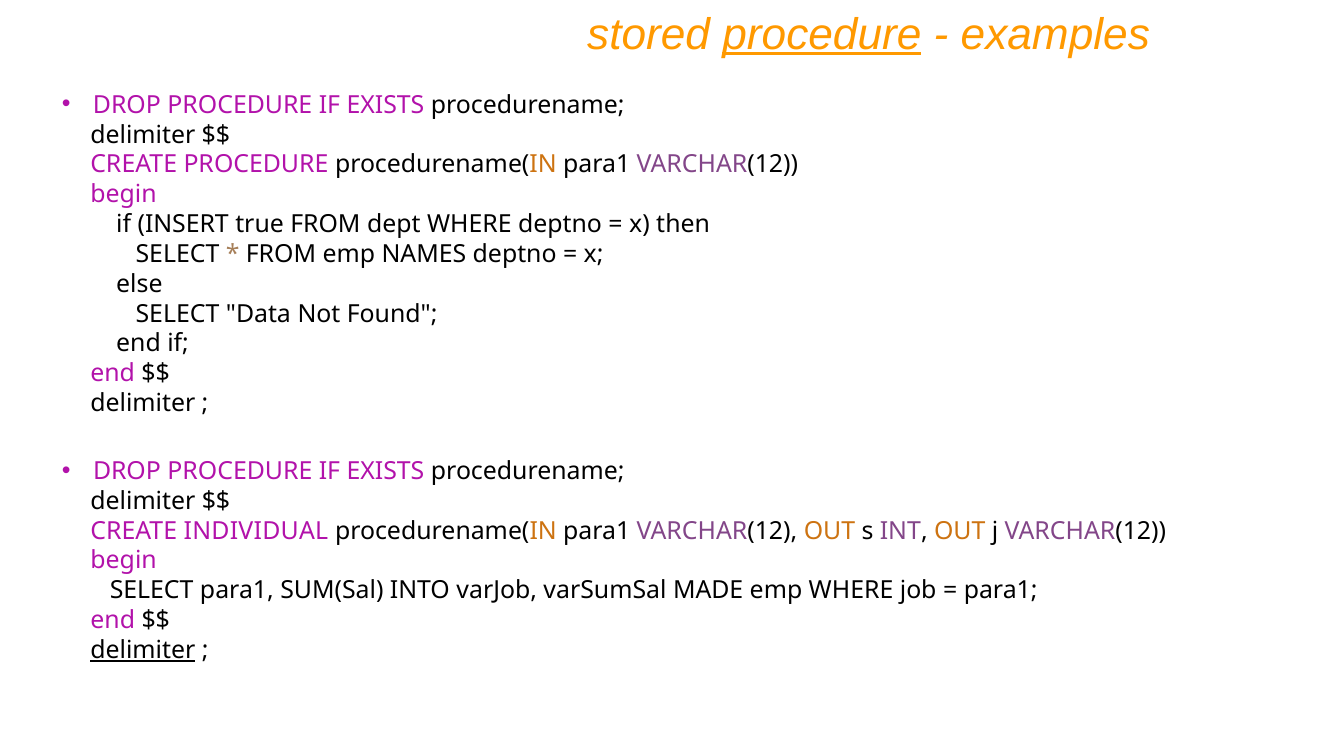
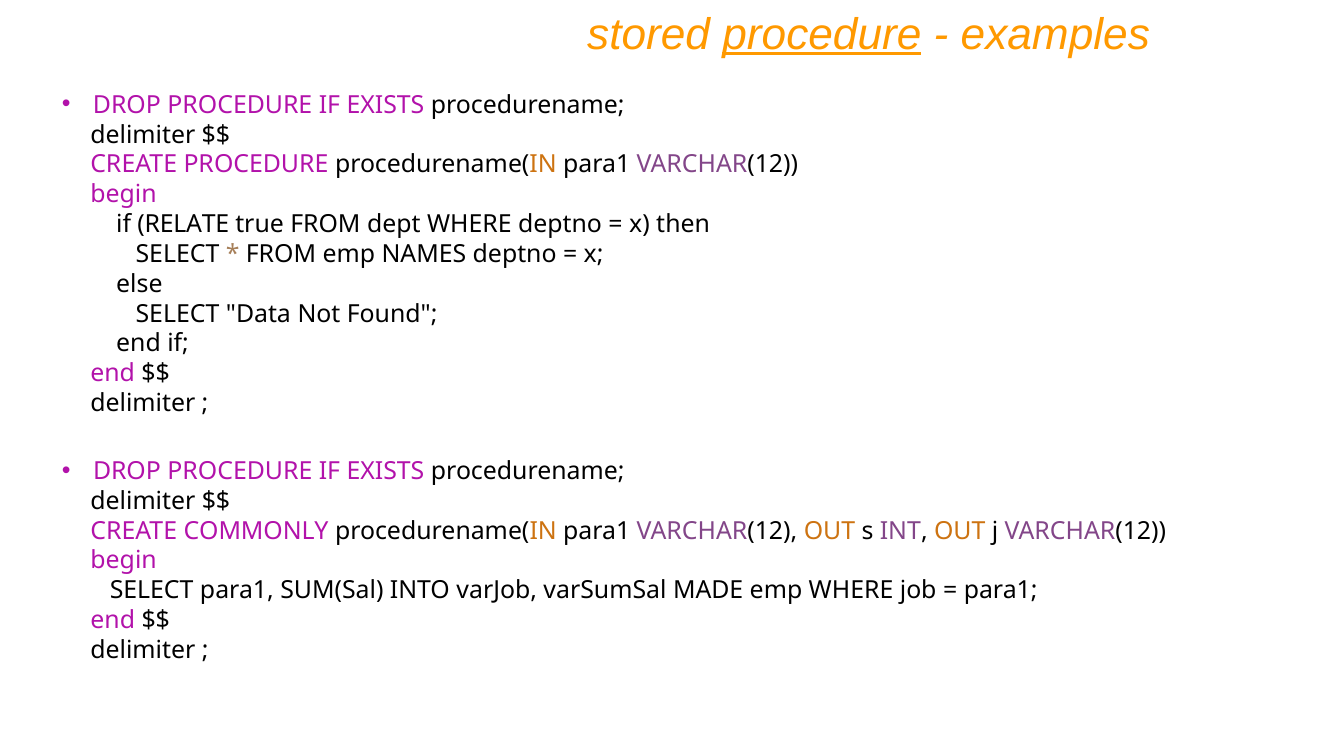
INSERT: INSERT -> RELATE (183, 224)
INDIVIDUAL: INDIVIDUAL -> COMMONLY (256, 531)
delimiter underline: present -> none (143, 650)
